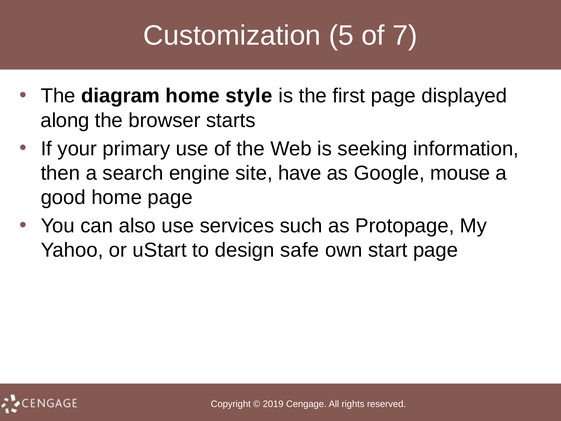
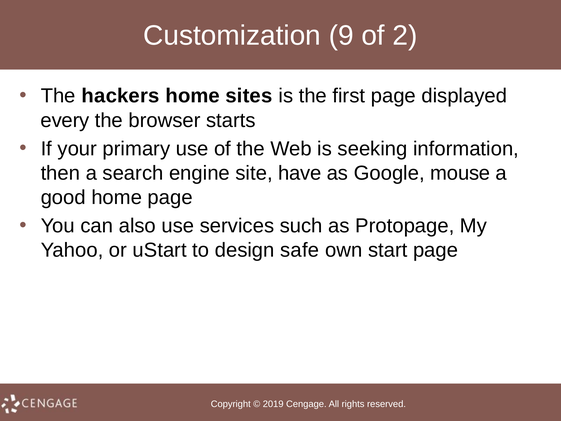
5: 5 -> 9 (341, 36)
7: 7 -> 2 (405, 36)
diagram: diagram -> hackers (121, 96)
style: style -> sites (249, 96)
along: along -> every (65, 120)
